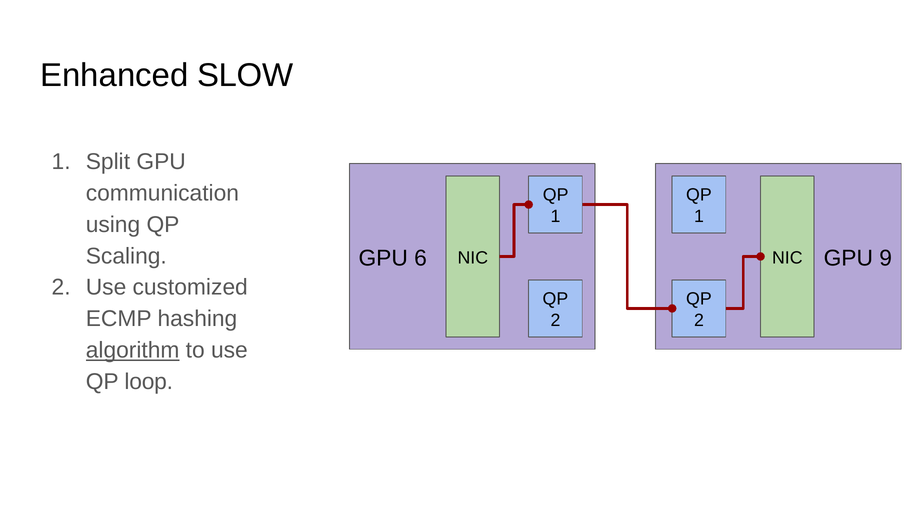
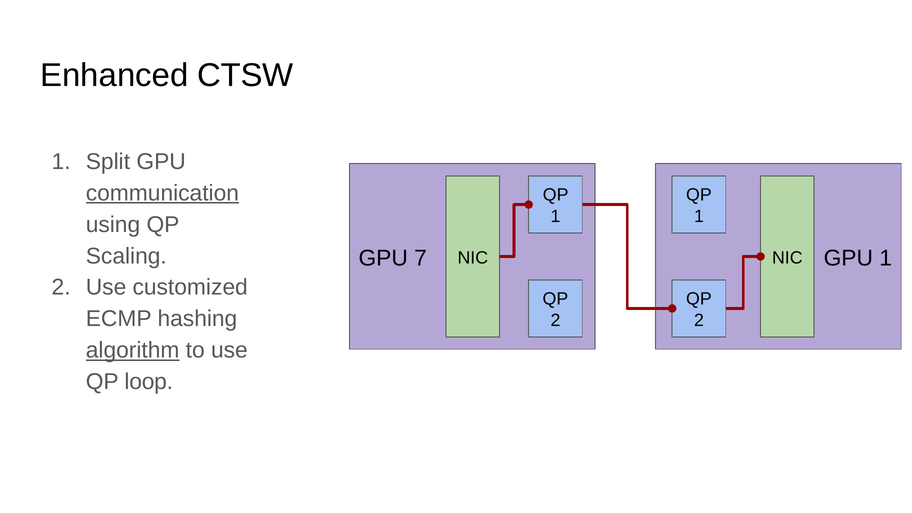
SLOW: SLOW -> CTSW (245, 76)
communication underline: none -> present (162, 193)
6: 6 -> 7 (421, 258)
GPU 9: 9 -> 1 (886, 258)
